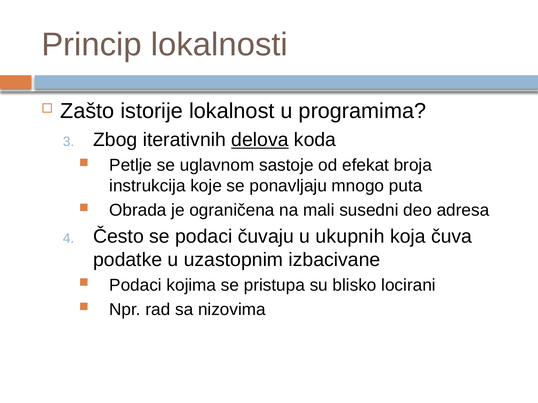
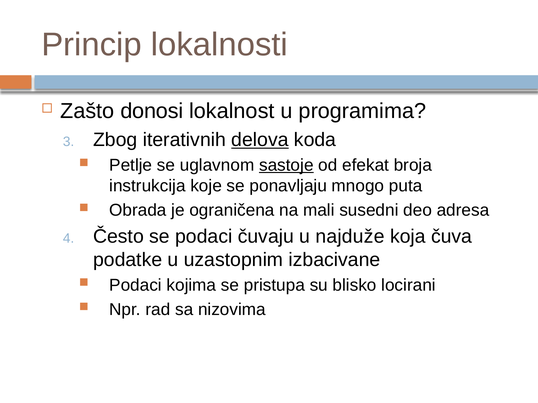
istorije: istorije -> donosi (152, 111)
sastoje underline: none -> present (286, 165)
ukupnih: ukupnih -> najduže (350, 237)
